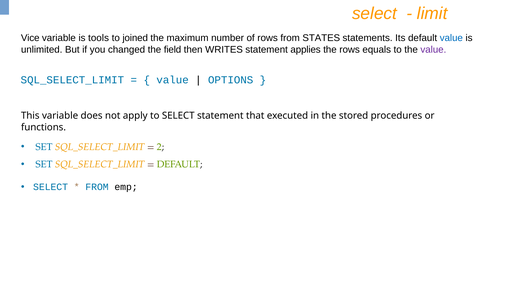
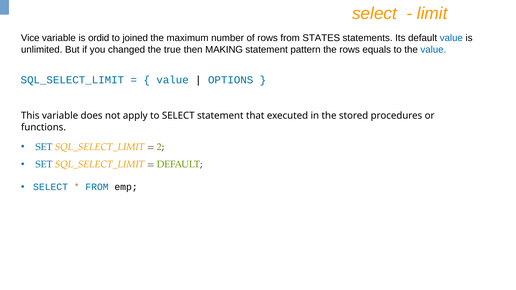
tools: tools -> ordid (99, 38)
field: field -> true (172, 50)
WRITES: WRITES -> MAKING (224, 50)
applies: applies -> pattern (306, 50)
value colour: purple -> blue (433, 50)
